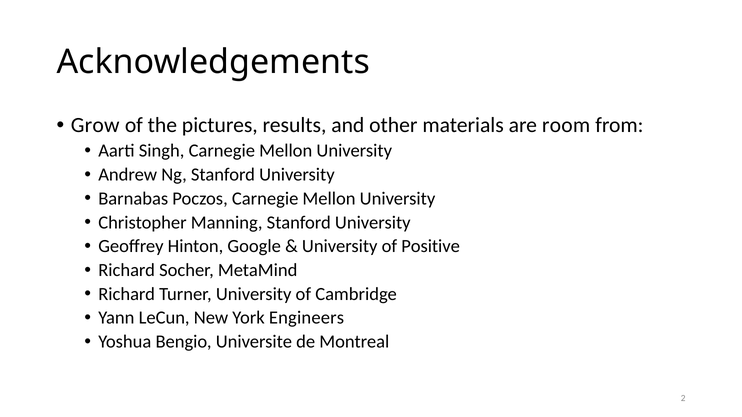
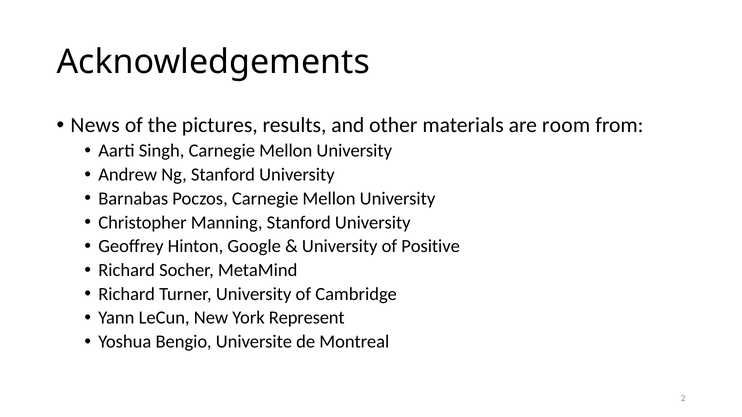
Grow: Grow -> News (95, 125)
Engineers: Engineers -> Represent (307, 318)
